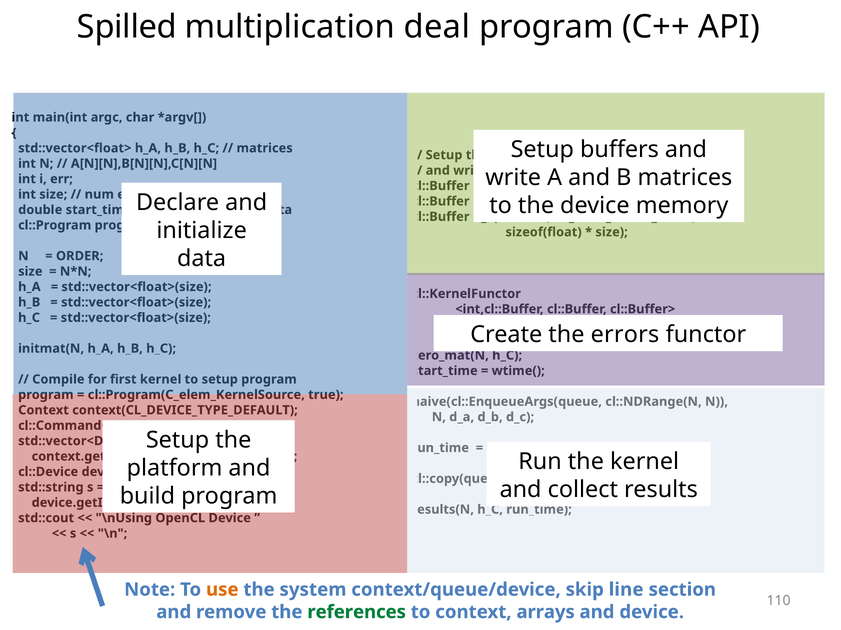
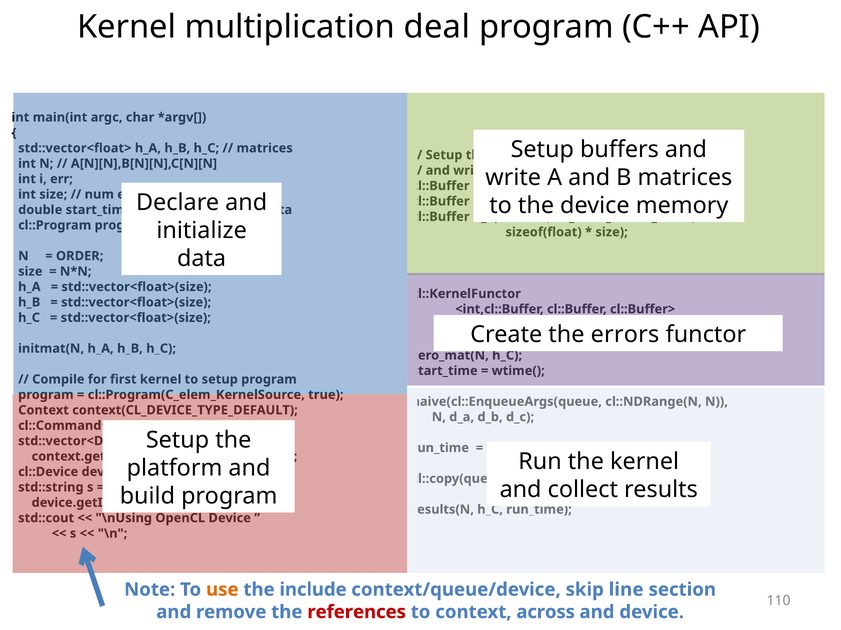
Spilled: Spilled -> Kernel (127, 27)
system: system -> include (313, 590)
references colour: green -> red (357, 613)
arrays: arrays -> across (546, 613)
